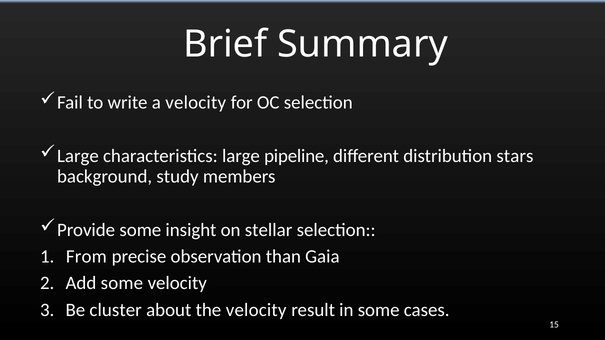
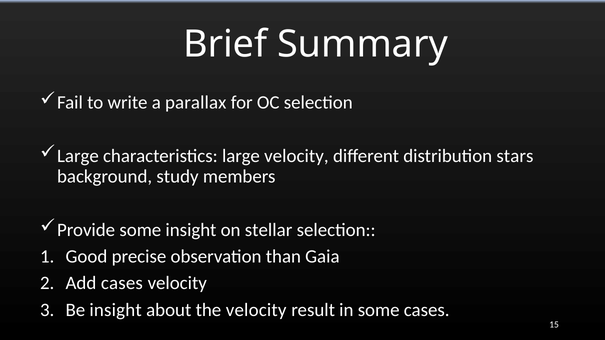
a velocity: velocity -> parallax (196, 103)
large pipeline: pipeline -> velocity (296, 156)
From: From -> Good (86, 257)
Add some: some -> cases (122, 283)
Be cluster: cluster -> insight (116, 310)
